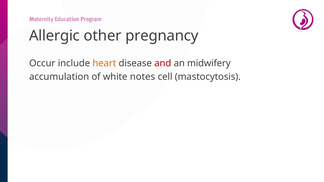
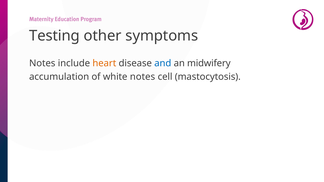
Allergic: Allergic -> Testing (54, 36)
pregnancy: pregnancy -> symptoms (162, 36)
Occur: Occur -> Notes (42, 63)
and colour: red -> blue (163, 63)
